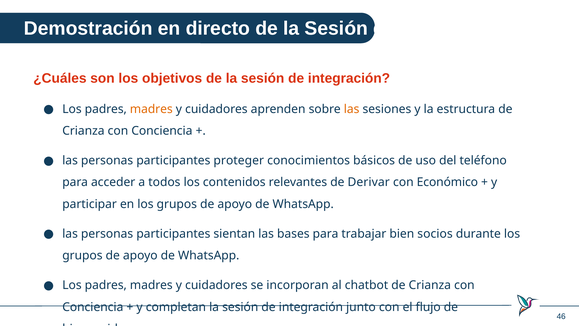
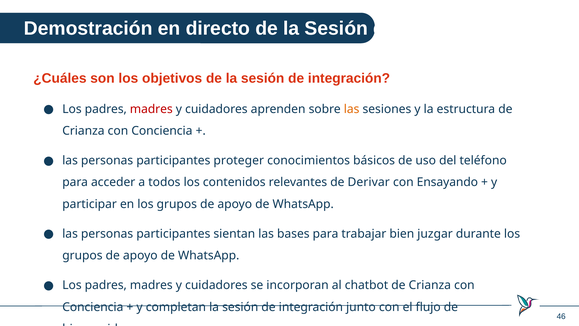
madres colour: orange -> red (151, 109)
Económico: Económico -> Ensayando (447, 182)
socios: socios -> juzgar (435, 234)
